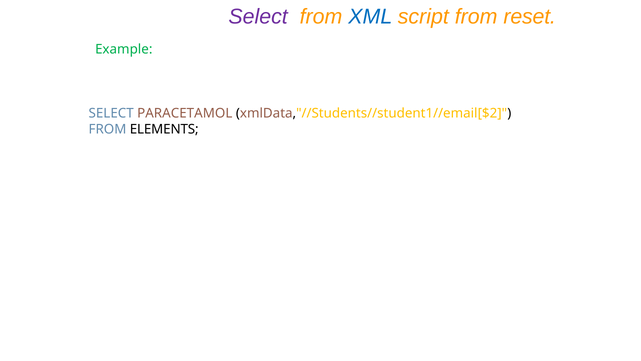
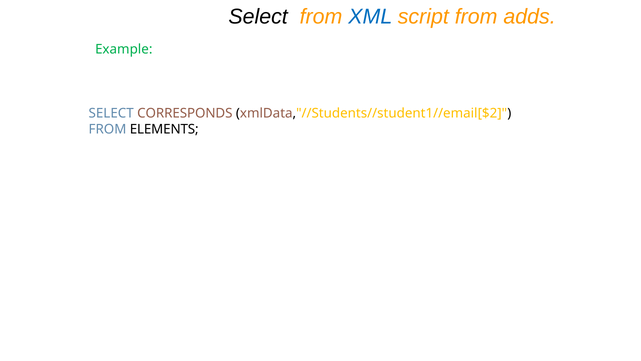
Select colour: purple -> black (258, 17)
reset: reset -> adds (530, 17)
PARACETAMOL: PARACETAMOL -> CORRESPONDS (185, 113)
